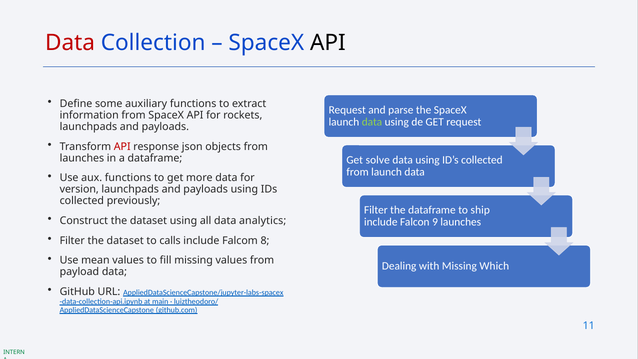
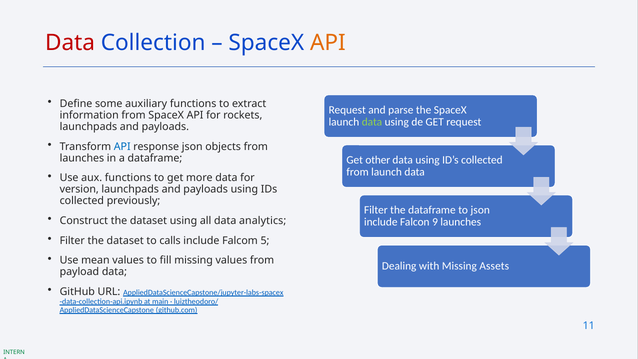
API colour: black -> orange (328, 43)
API colour: red -> blue (122, 147)
solve: solve -> other (378, 160)
to ship: ship -> json (480, 210)
8: 8 -> 5 (265, 240)
Which: Which -> Assets (494, 266)
